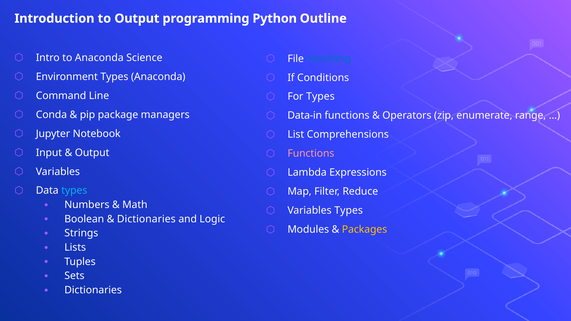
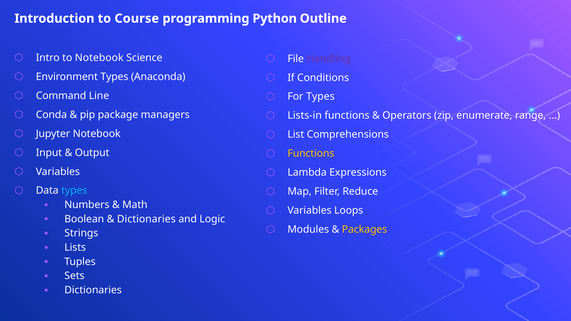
to Output: Output -> Course (137, 18)
to Anaconda: Anaconda -> Notebook (99, 58)
Handling colour: blue -> purple (329, 59)
Data-in: Data-in -> Lists-in (305, 116)
Functions colour: pink -> yellow (311, 154)
Variables Types: Types -> Loops (349, 211)
